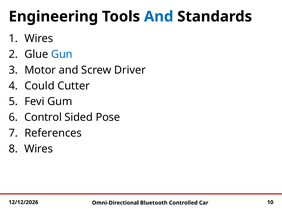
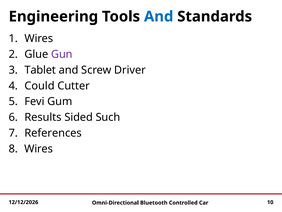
Gun colour: blue -> purple (62, 54)
Motor: Motor -> Tablet (40, 70)
Control: Control -> Results (43, 117)
Pose: Pose -> Such (108, 117)
